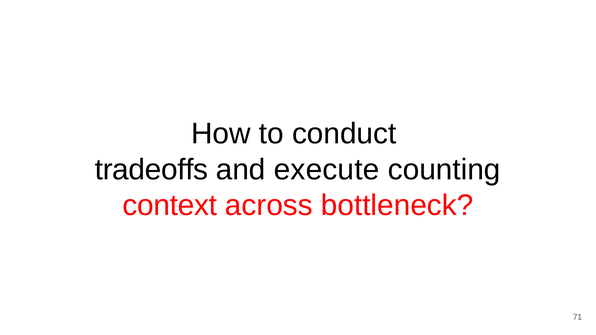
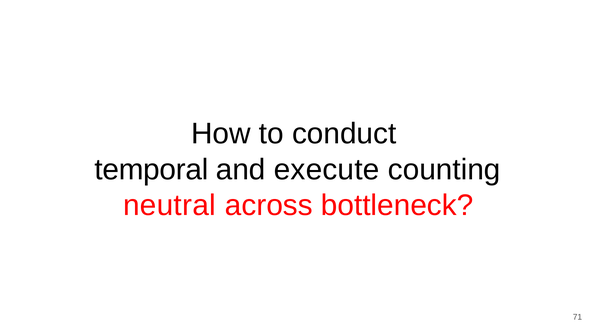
tradeoffs: tradeoffs -> temporal (151, 170)
context: context -> neutral (169, 205)
